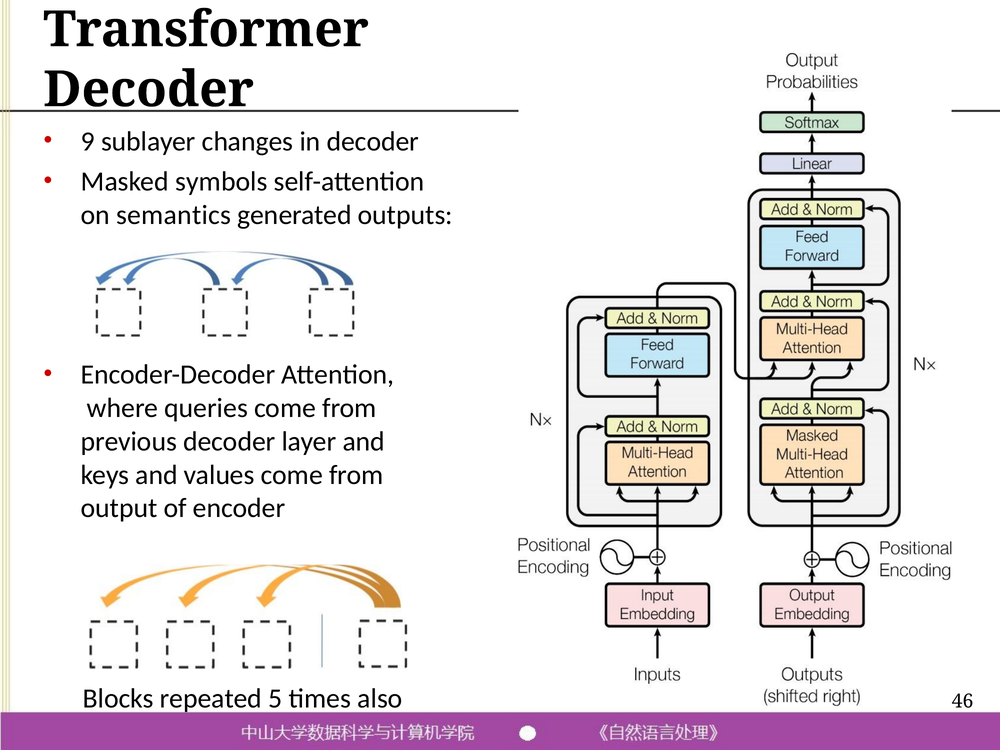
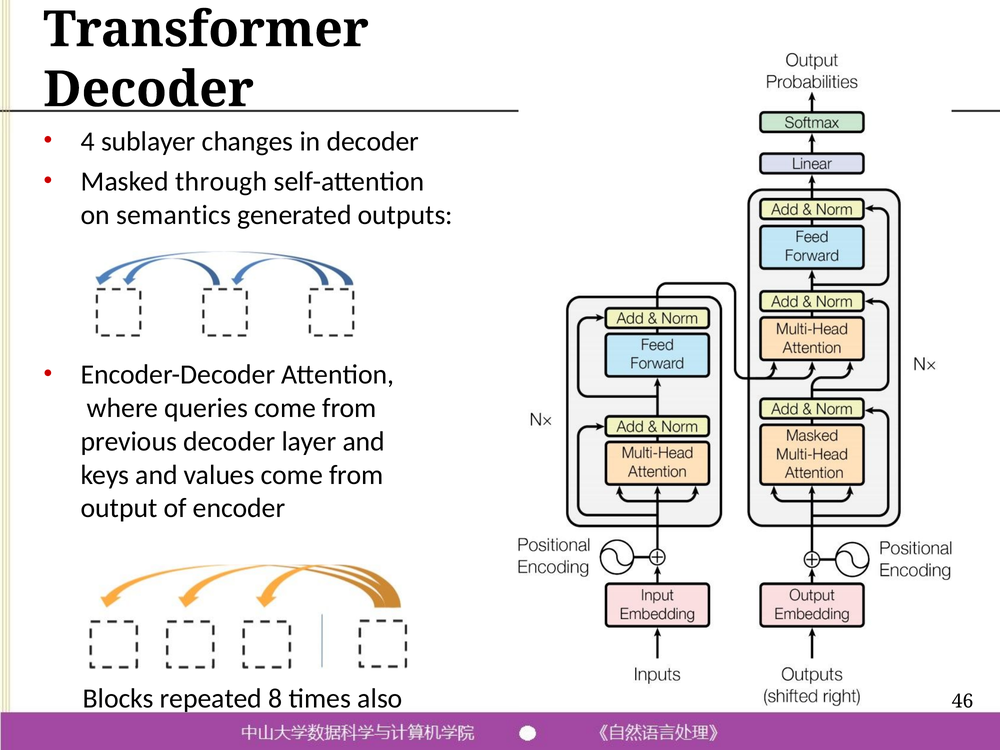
9: 9 -> 4 (88, 141)
symbols: symbols -> through (221, 182)
5: 5 -> 8 (275, 699)
